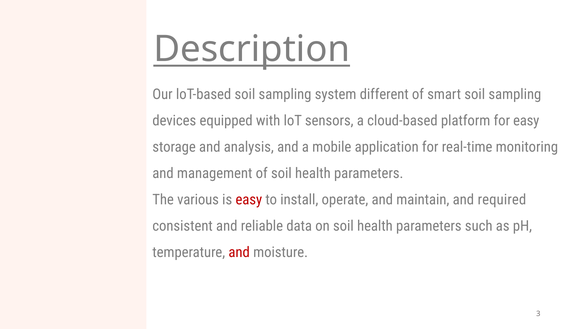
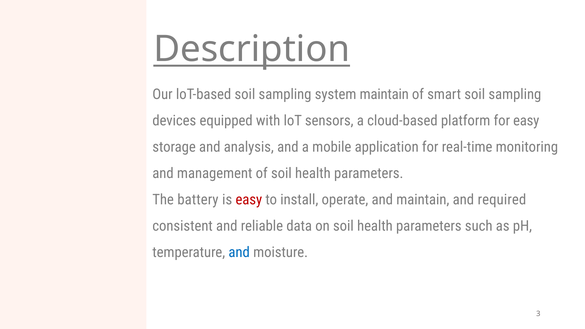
system different: different -> maintain (384, 94)
various: various -> battery (198, 200)
and colour: red -> blue (239, 252)
